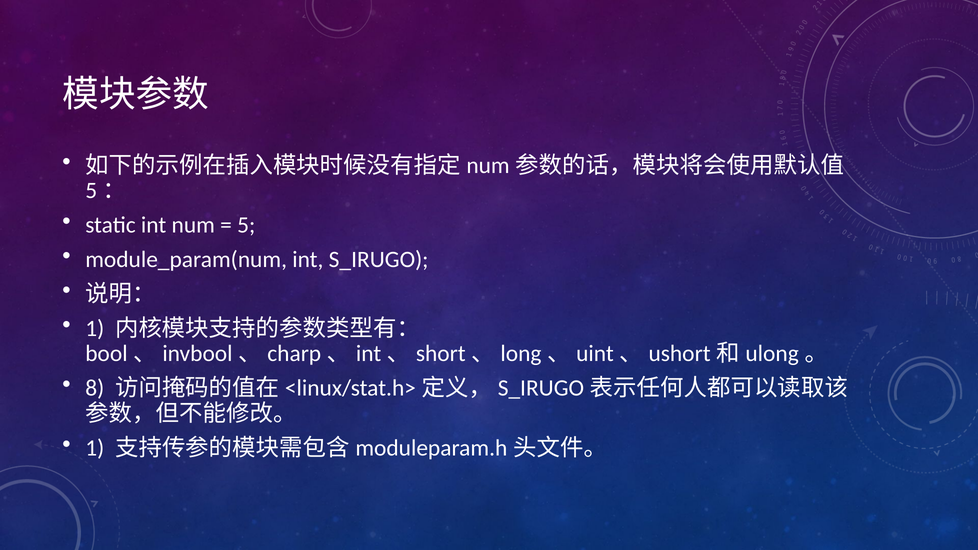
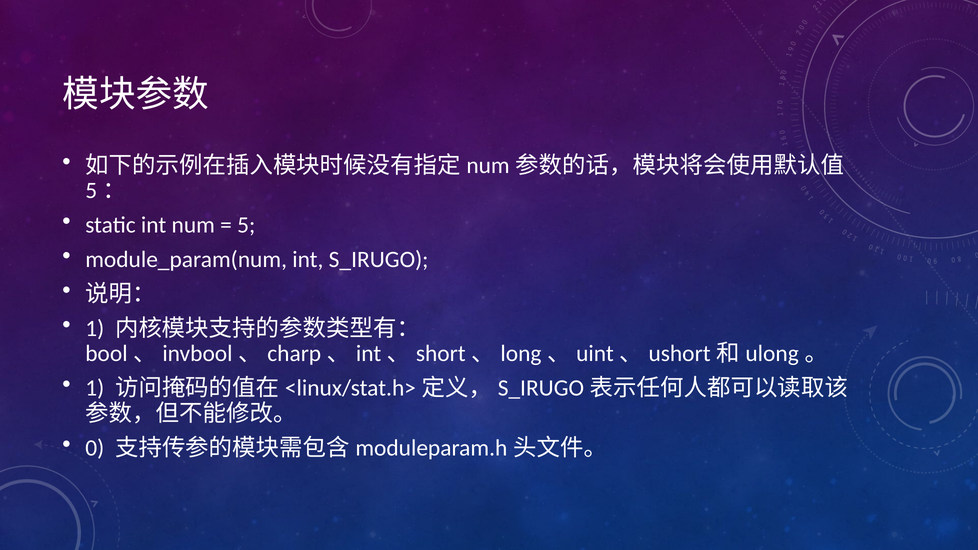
8: 8 -> 1 (95, 388)
1: 1 -> 0 (95, 448)
